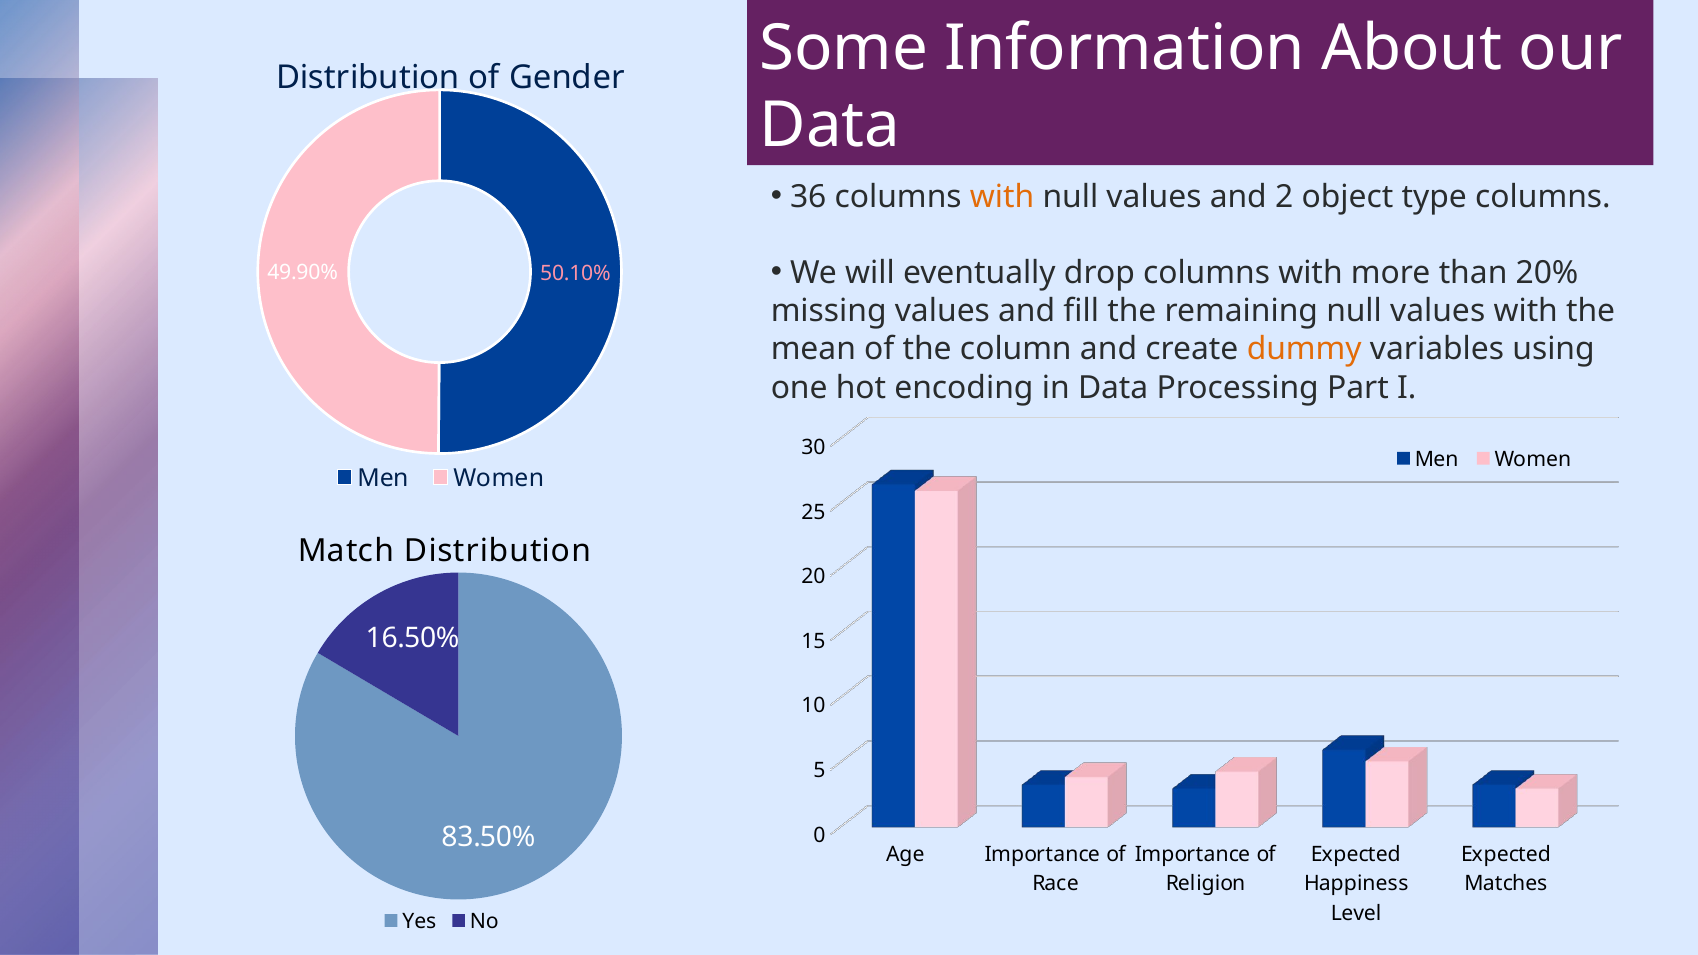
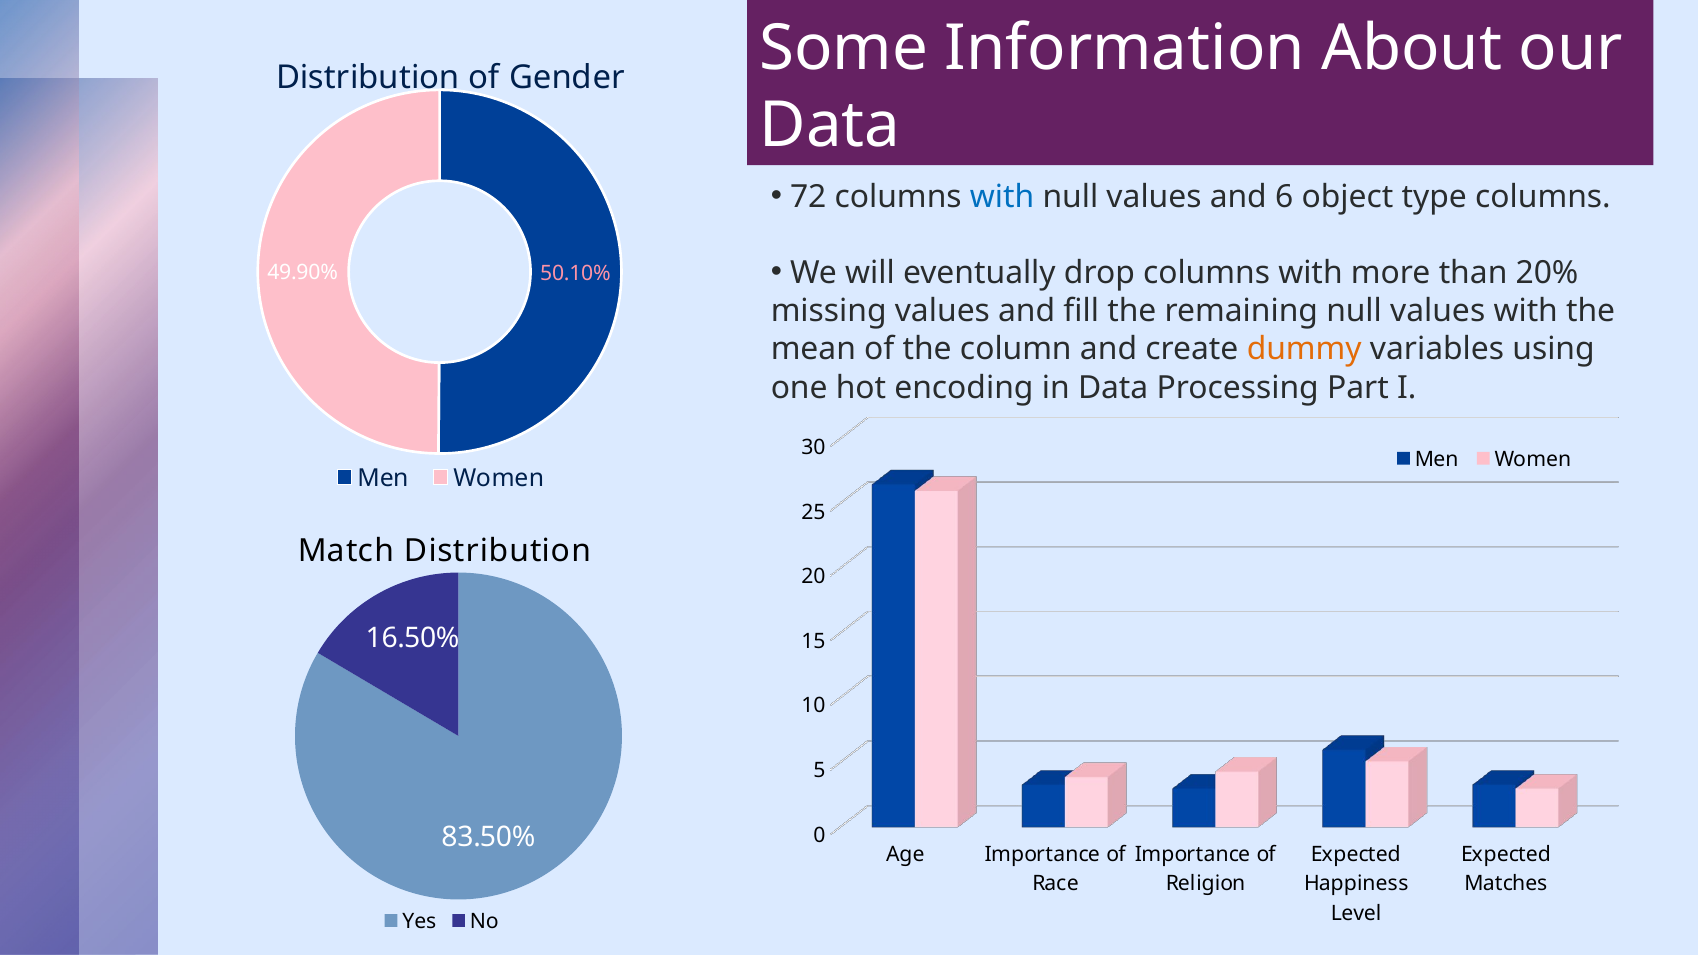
36: 36 -> 72 (808, 197)
with colour: orange -> blue (1002, 197)
2: 2 -> 6 (1284, 197)
